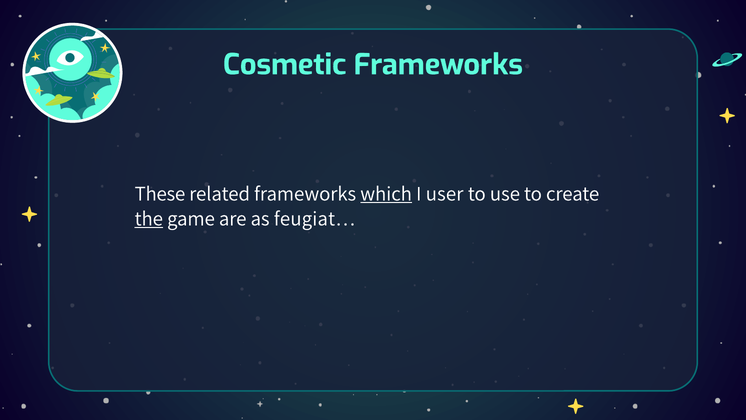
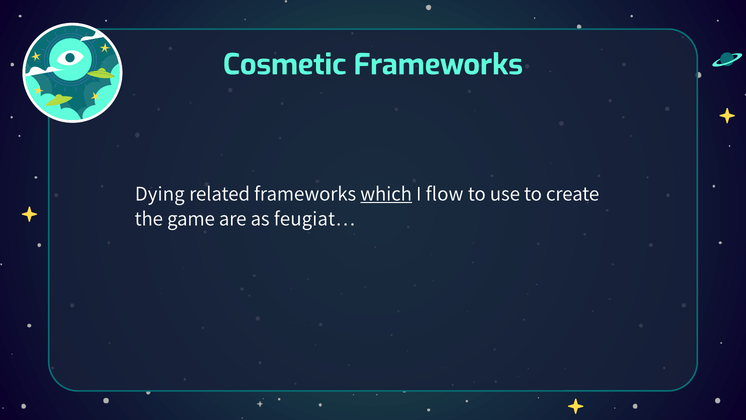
These: These -> Dying (160, 193)
user: user -> flow (445, 193)
the underline: present -> none (149, 218)
